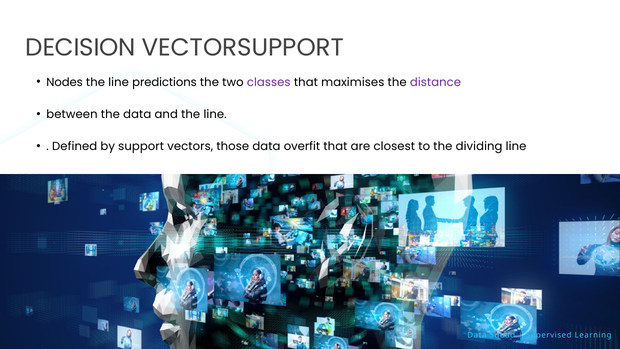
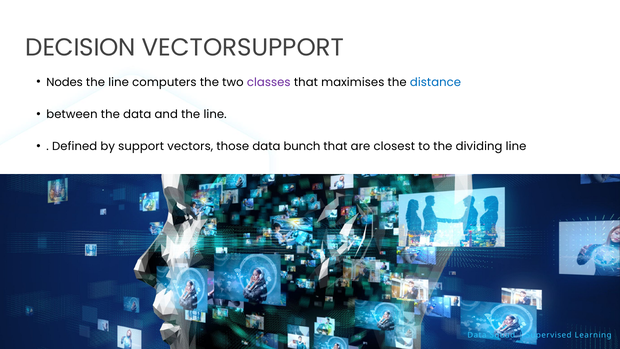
predictions: predictions -> computers (164, 82)
distance colour: purple -> blue (436, 82)
overfit: overfit -> bunch (302, 146)
